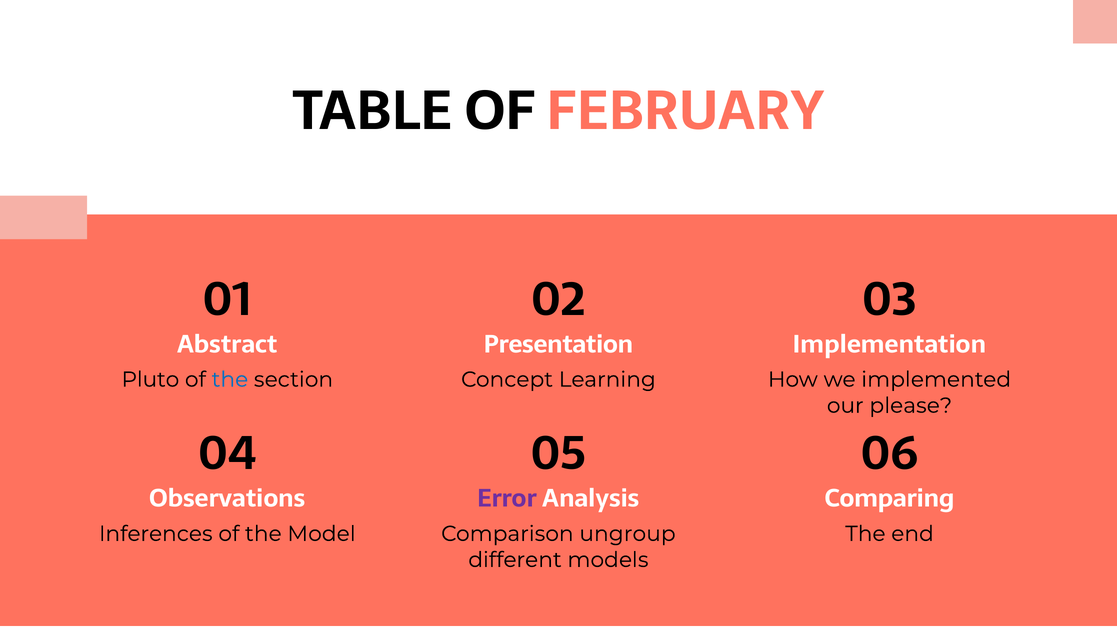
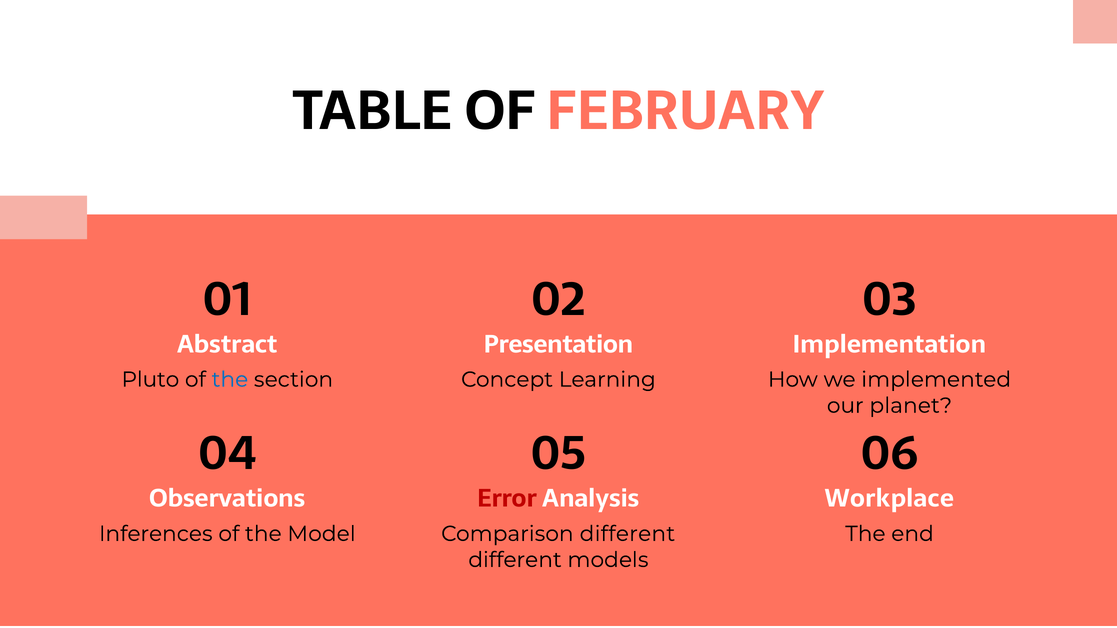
please: please -> planet (911, 406)
Error colour: purple -> red (507, 499)
Comparing: Comparing -> Workplace (889, 499)
Comparison ungroup: ungroup -> different (627, 534)
